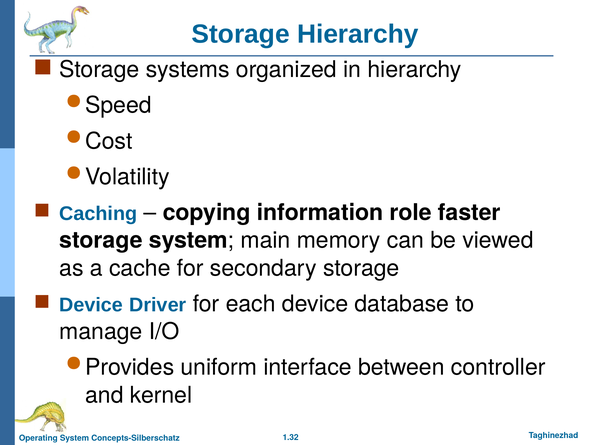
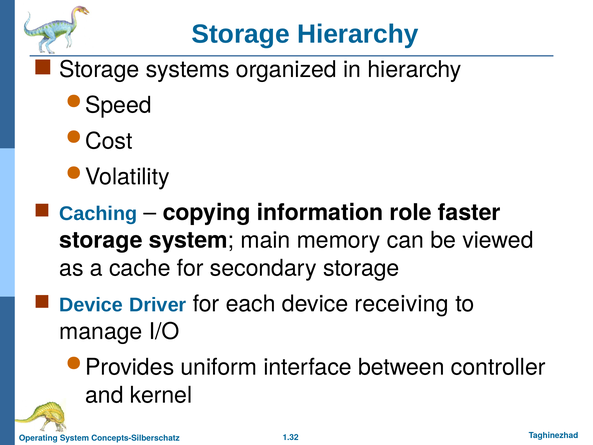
database: database -> receiving (402, 304)
